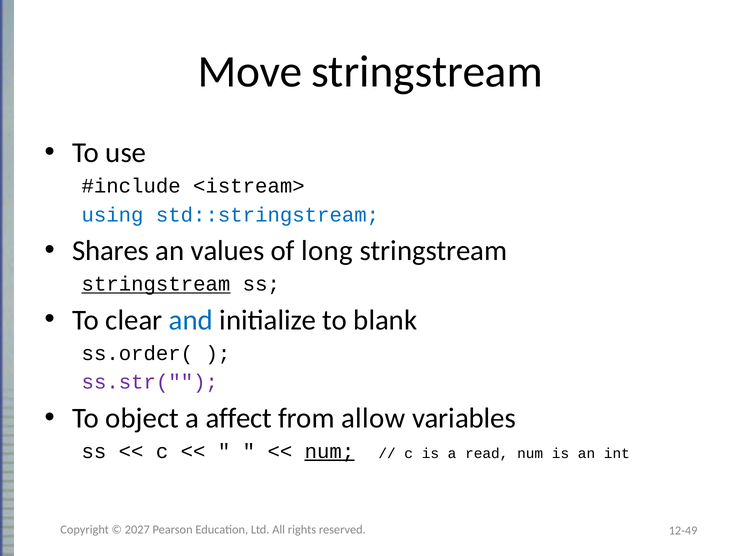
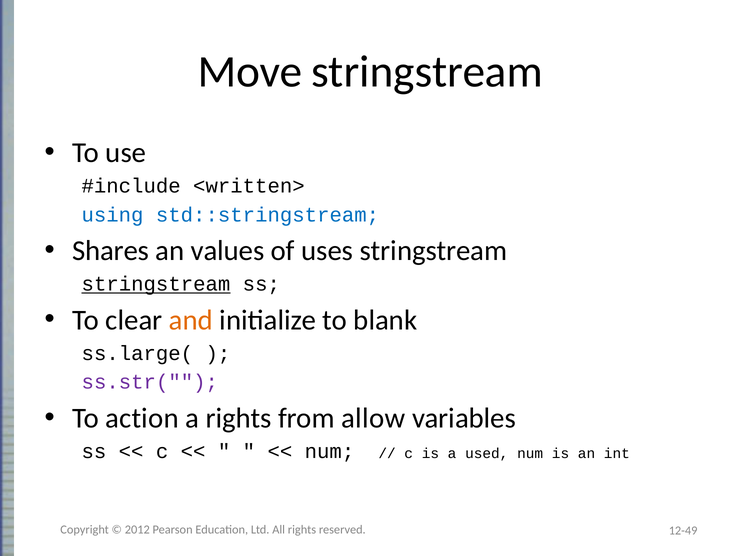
<istream>: <istream> -> <written> (249, 186)
long: long -> uses (327, 251)
and colour: blue -> orange (191, 320)
ss.order(: ss.order( -> ss.large( (137, 354)
object: object -> action (142, 418)
a affect: affect -> rights (239, 418)
num underline: present -> none (329, 452)
read: read -> used (487, 454)
2027: 2027 -> 2012 (137, 530)
